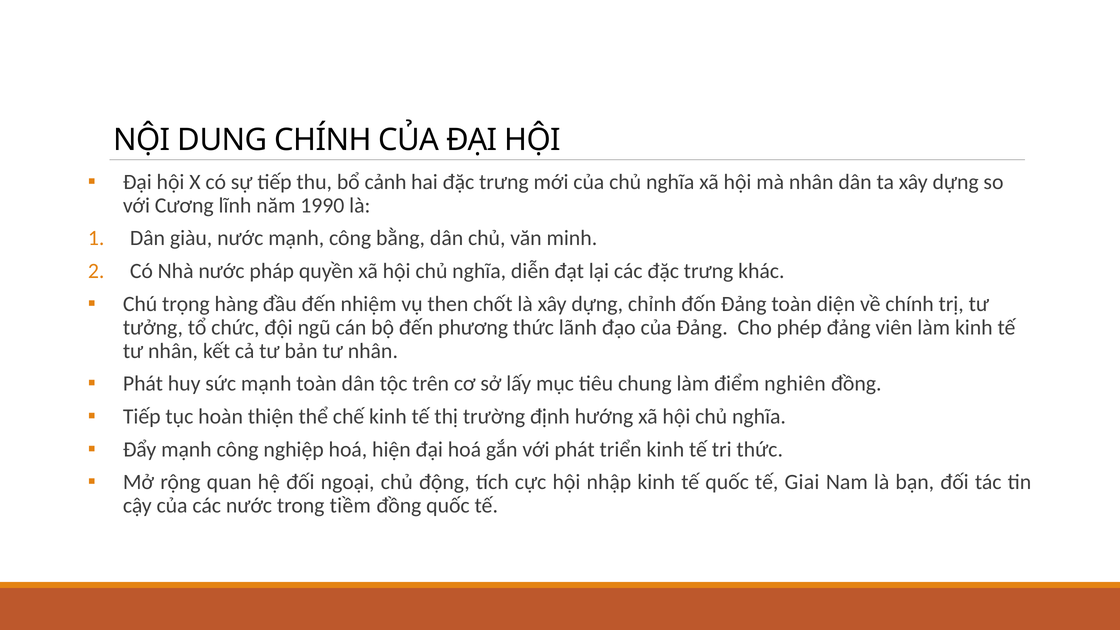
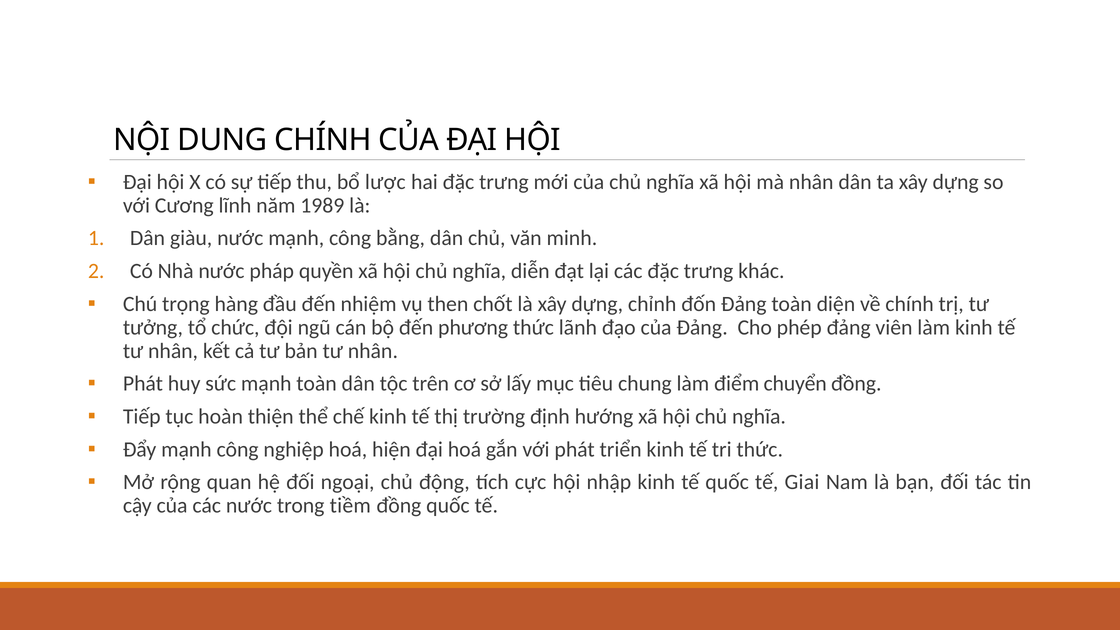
cảnh: cảnh -> lược (385, 182)
1990: 1990 -> 1989 (322, 205)
nghiên: nghiên -> chuyển (795, 384)
